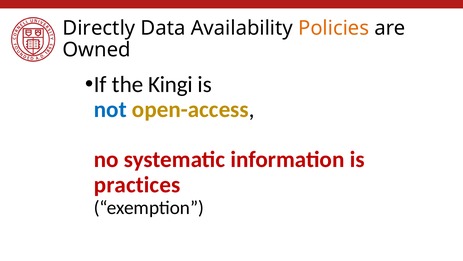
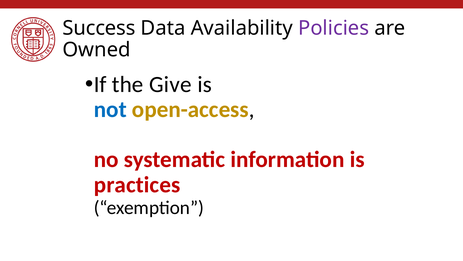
Directly: Directly -> Success (99, 28)
Policies colour: orange -> purple (334, 28)
Kingi: Kingi -> Give (170, 84)
